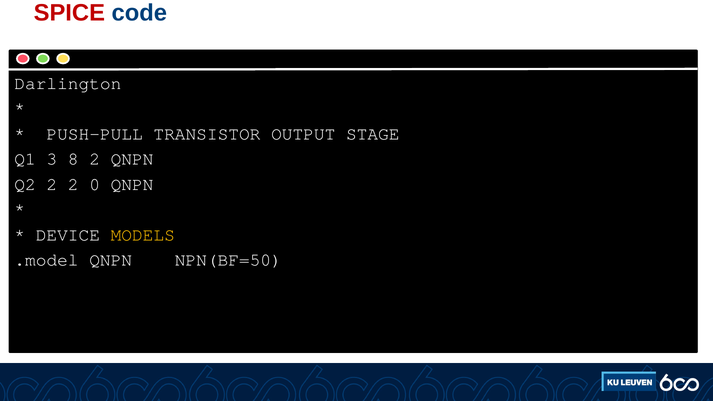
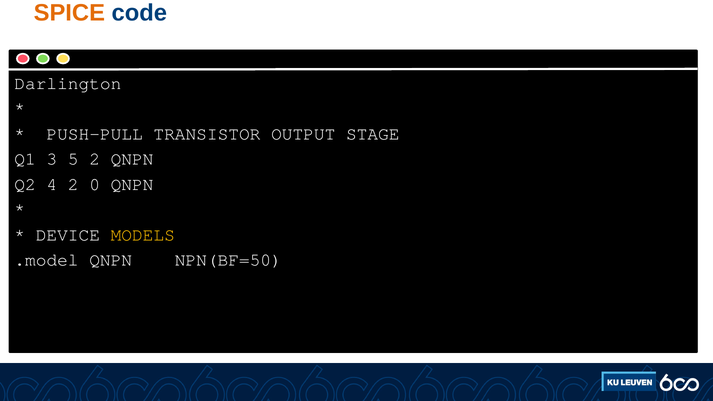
SPICE colour: red -> orange (69, 13)
8: 8 -> 5 (73, 159)
Q2 2: 2 -> 4 (52, 184)
